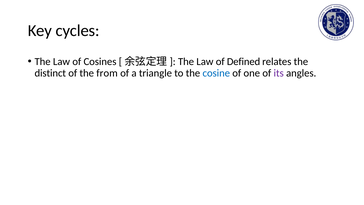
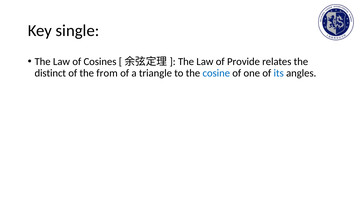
cycles: cycles -> single (78, 31)
Defined: Defined -> Provide (243, 62)
its colour: purple -> blue (279, 73)
